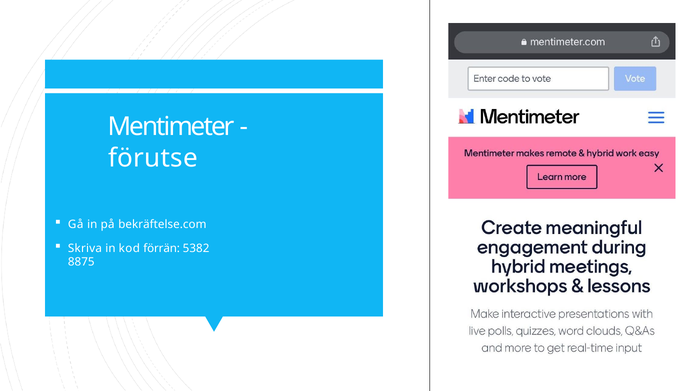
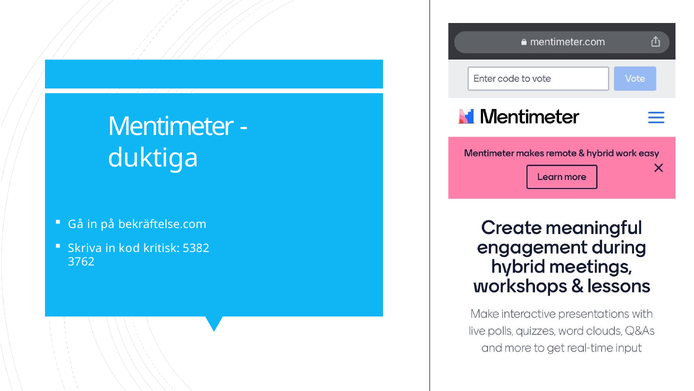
förutse: förutse -> duktiga (153, 158)
förrän: förrän -> kritisk (162, 248)
8875: 8875 -> 3762 (81, 262)
